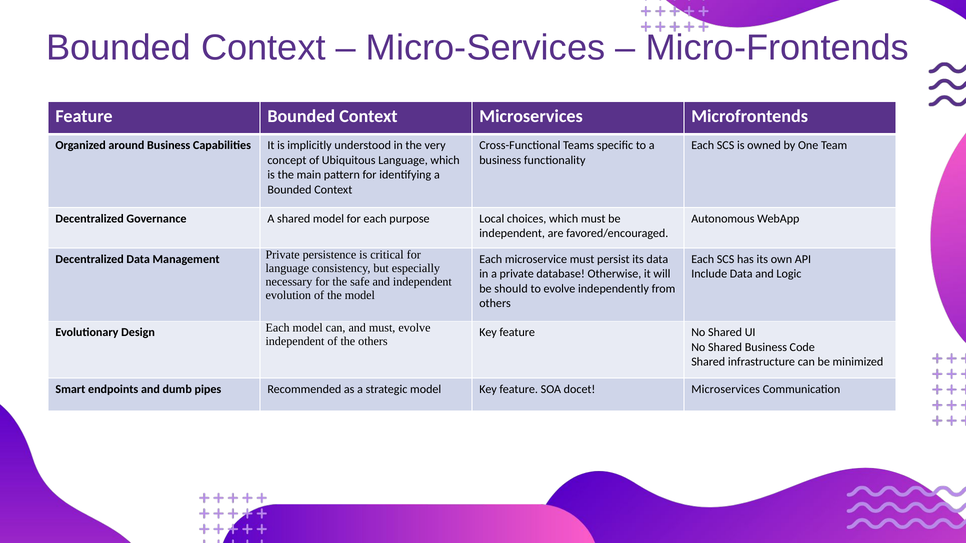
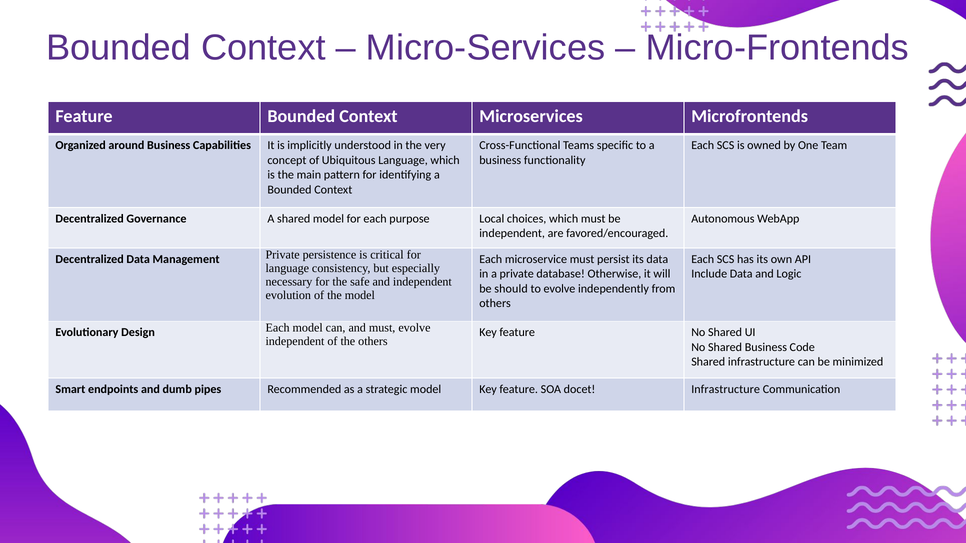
docet Microservices: Microservices -> Infrastructure (726, 389)
